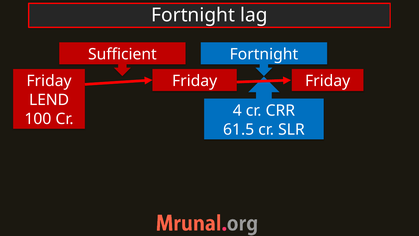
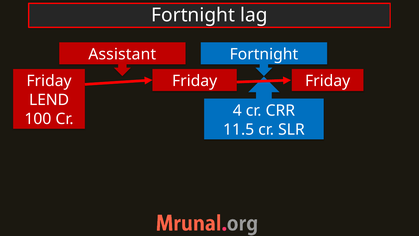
Sufficient: Sufficient -> Assistant (122, 54)
61.5: 61.5 -> 11.5 (239, 129)
